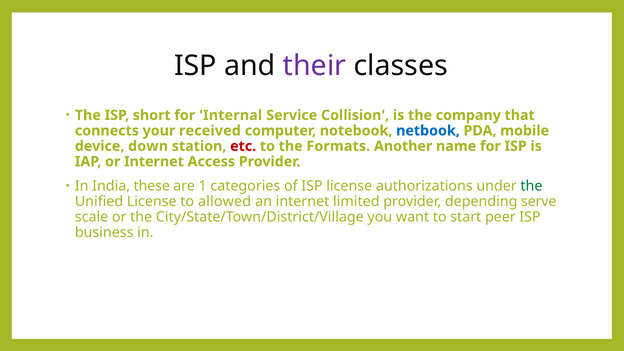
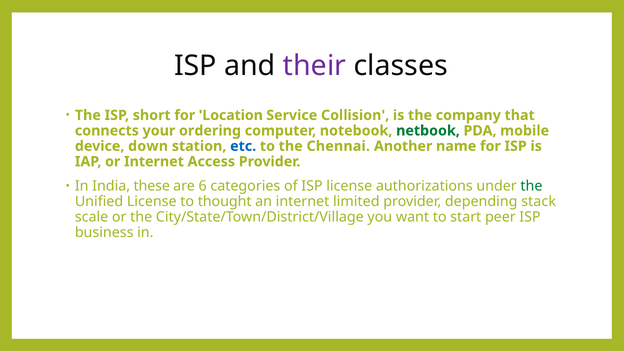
Internal: Internal -> Location (231, 115)
received: received -> ordering (210, 131)
netbook colour: blue -> green (428, 131)
etc colour: red -> blue (243, 146)
Formats: Formats -> Chennai (338, 146)
1: 1 -> 6 (203, 186)
allowed: allowed -> thought (225, 202)
serve: serve -> stack (539, 202)
